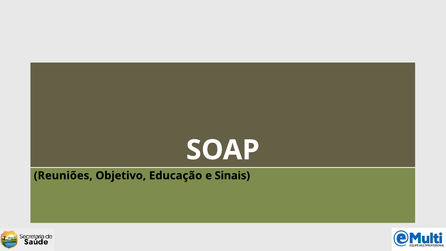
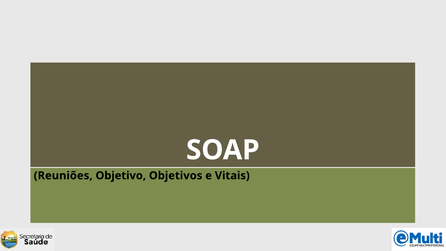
Educação: Educação -> Objetivos (176, 176)
Sinais: Sinais -> Vitais (232, 176)
